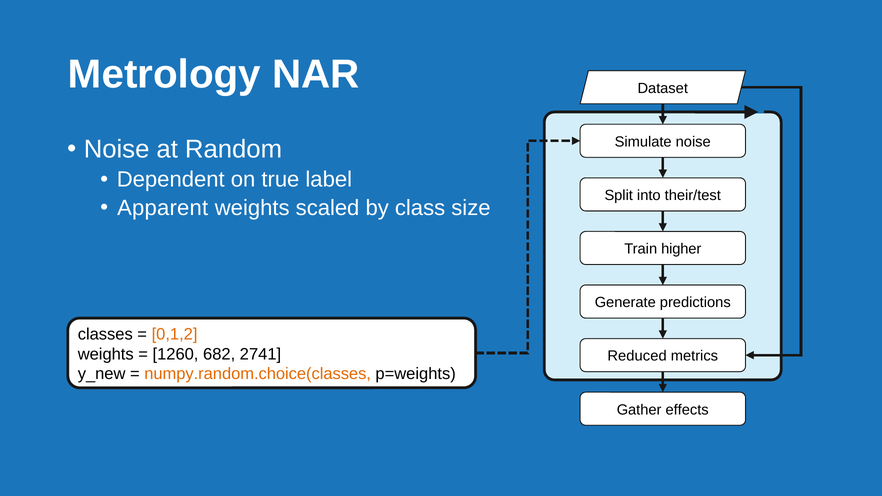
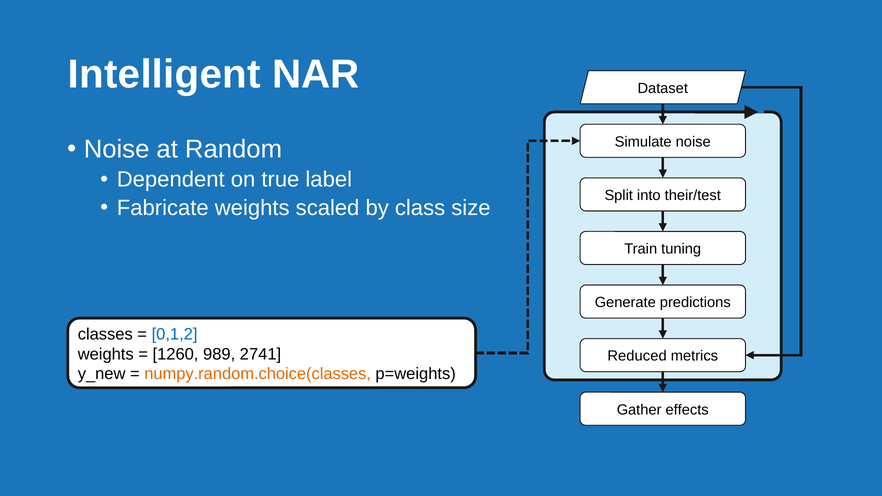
Metrology: Metrology -> Intelligent (164, 75)
Apparent: Apparent -> Fabricate (163, 208)
higher: higher -> tuning (681, 249)
0,1,2 colour: orange -> blue (175, 334)
682: 682 -> 989 (219, 354)
